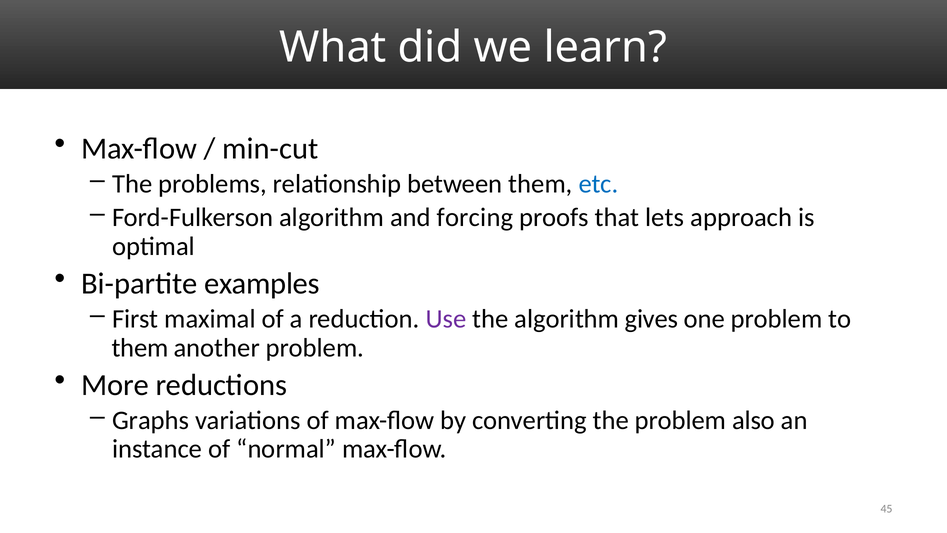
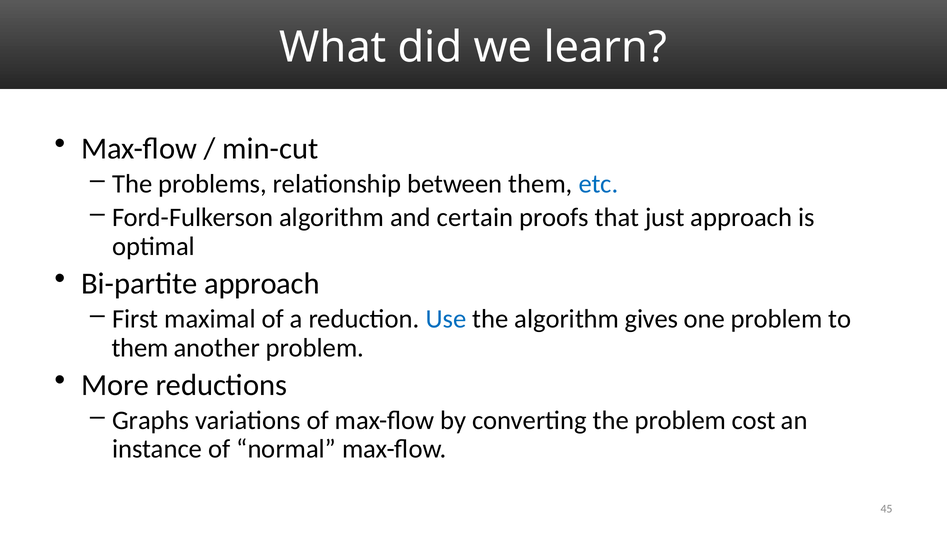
forcing: forcing -> certain (475, 218)
lets: lets -> just (665, 218)
Bi-partite examples: examples -> approach (262, 283)
Use colour: purple -> blue (446, 319)
also: also -> cost (754, 420)
